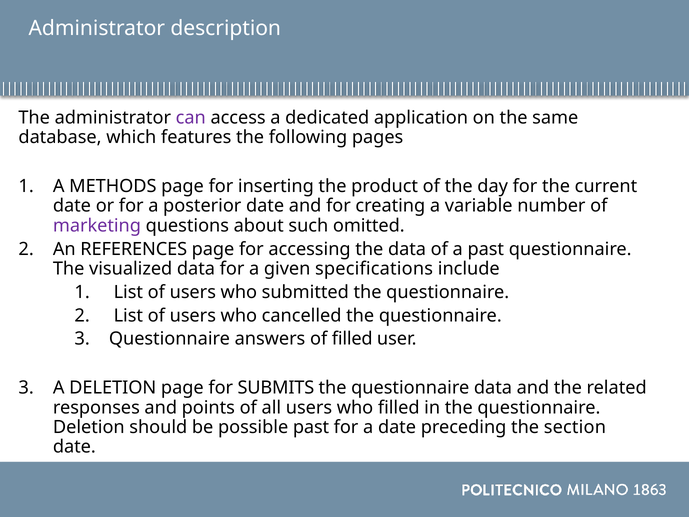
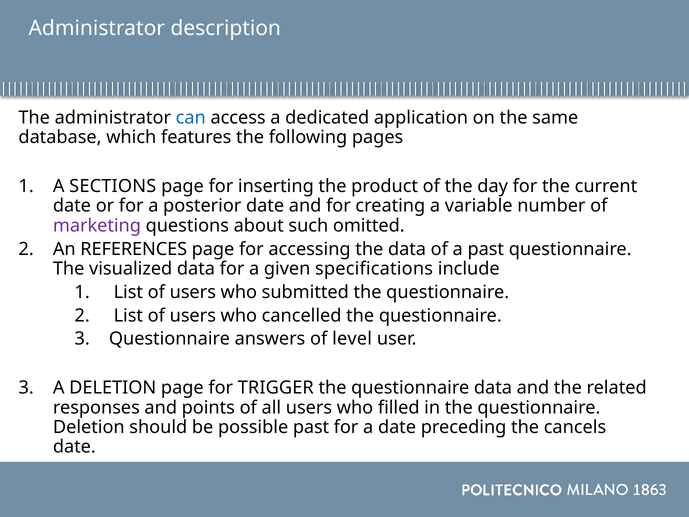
can colour: purple -> blue (191, 118)
METHODS: METHODS -> SECTIONS (113, 186)
of filled: filled -> level (352, 339)
SUBMITS: SUBMITS -> TRIGGER (276, 388)
section: section -> cancels (575, 427)
